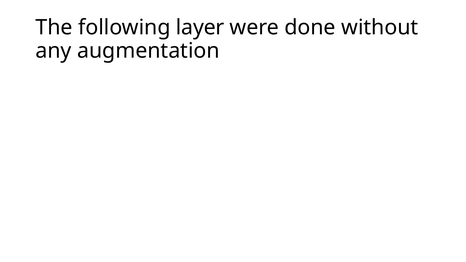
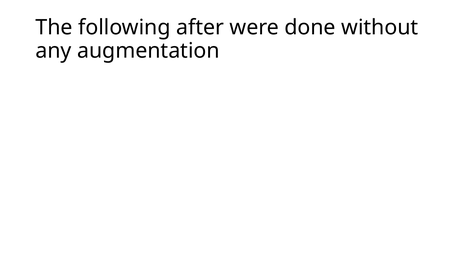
layer: layer -> after (200, 28)
